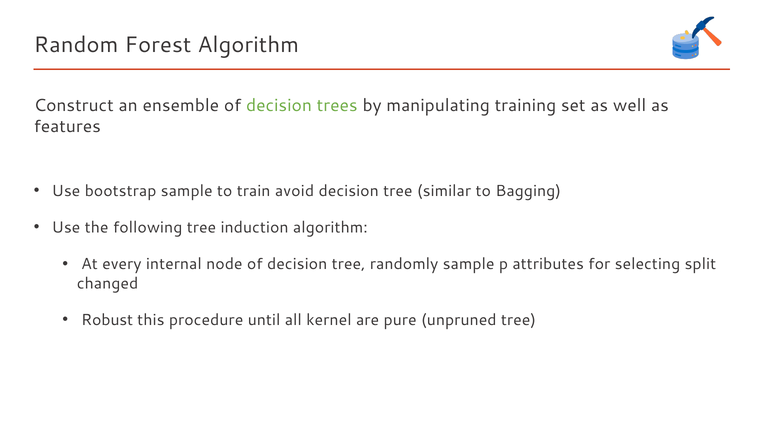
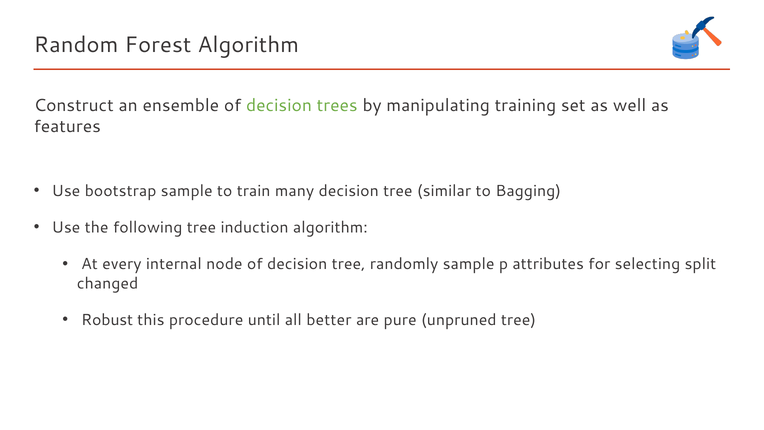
avoid: avoid -> many (295, 191)
kernel: kernel -> better (329, 320)
